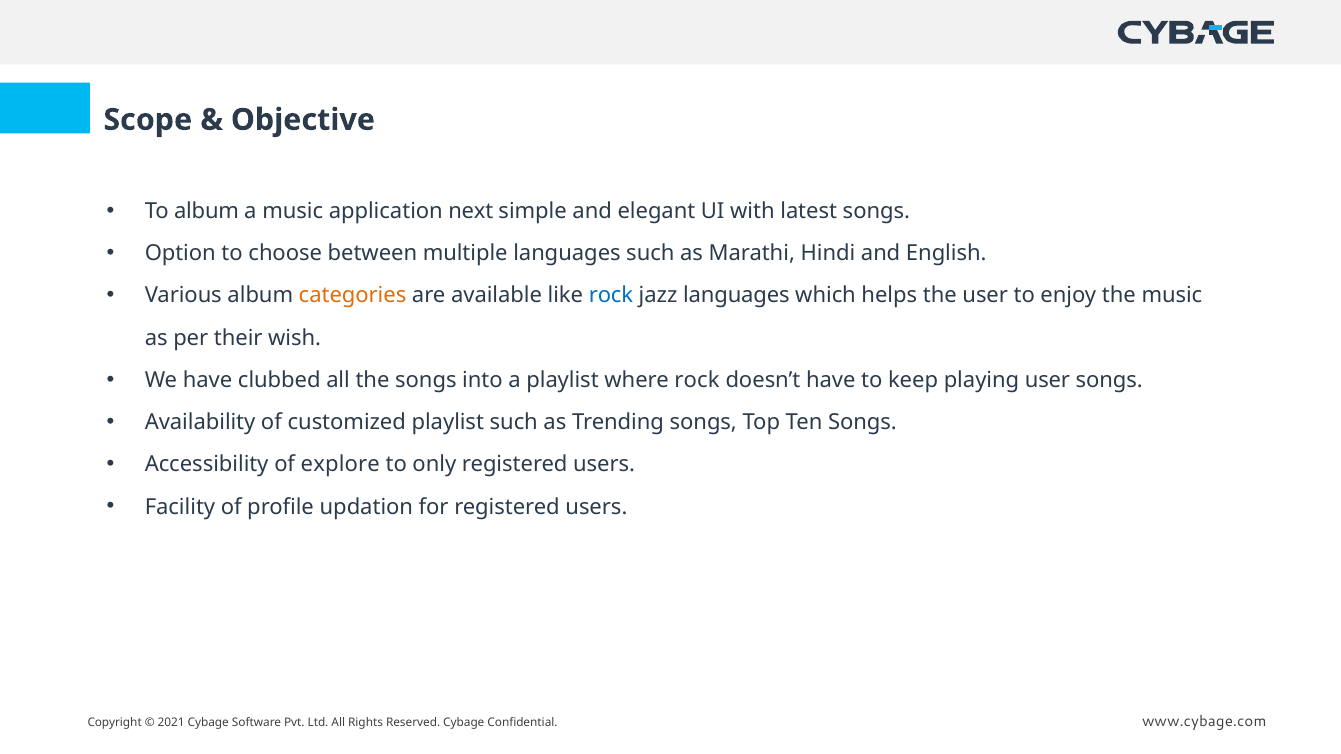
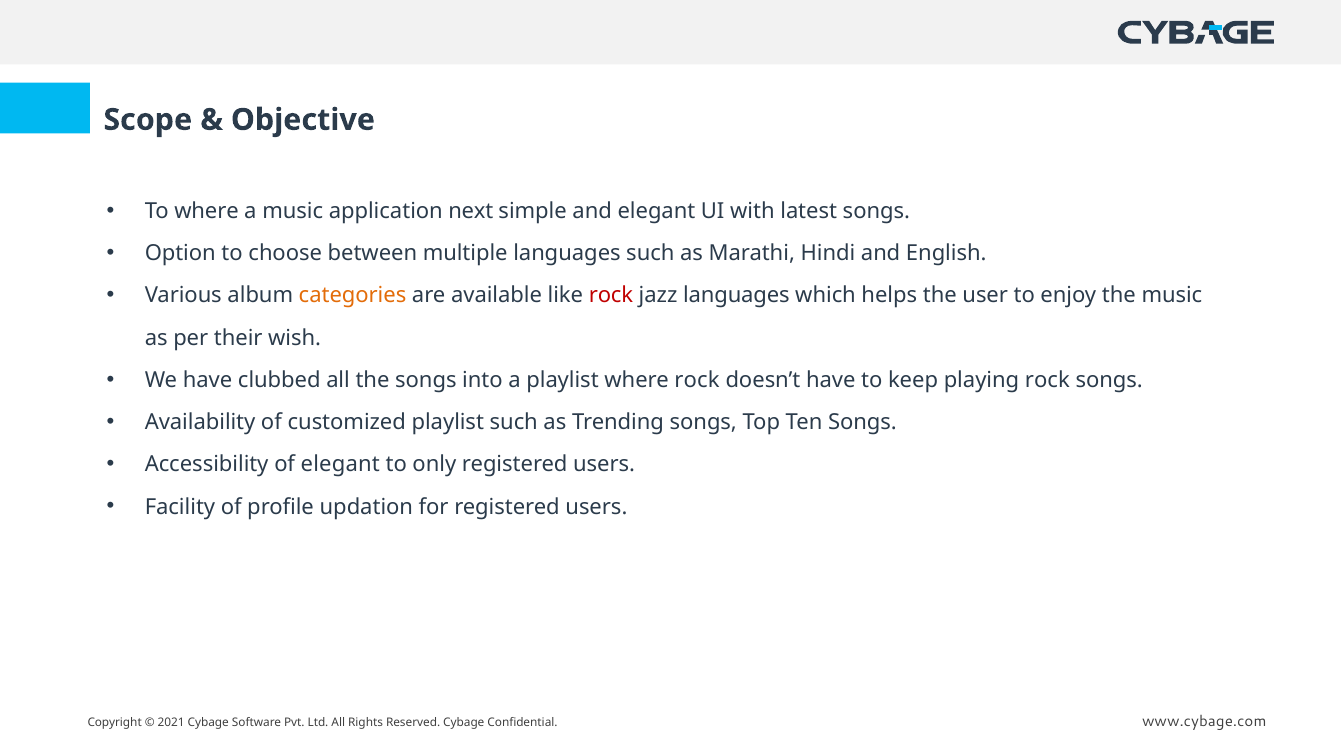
To album: album -> where (207, 211)
rock colour: blue -> red (611, 296)
playing user: user -> rock (1047, 380)
of explore: explore -> elegant (340, 465)
